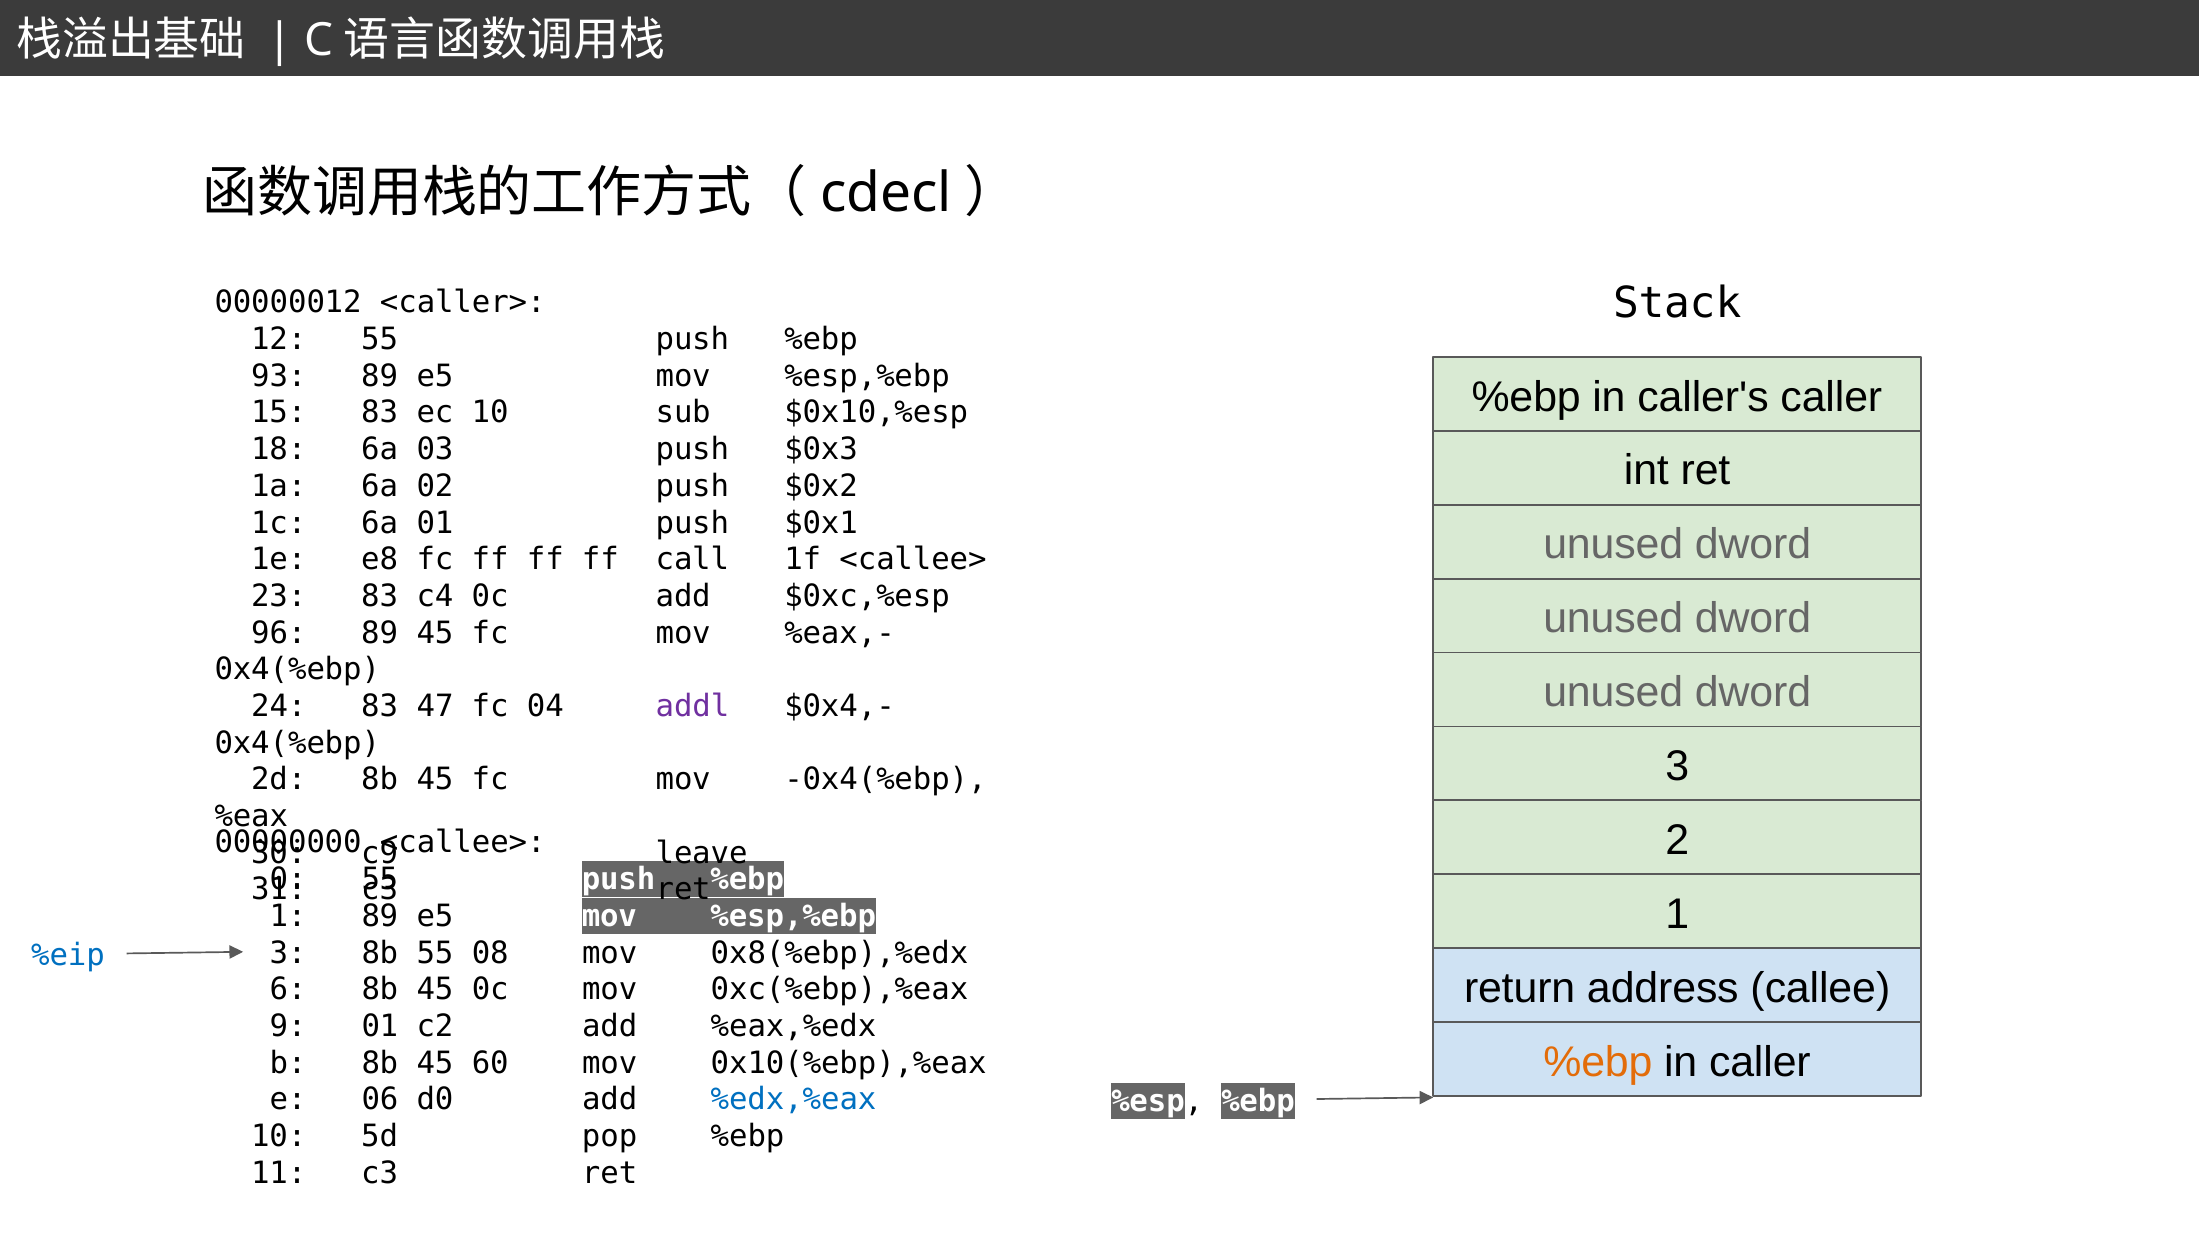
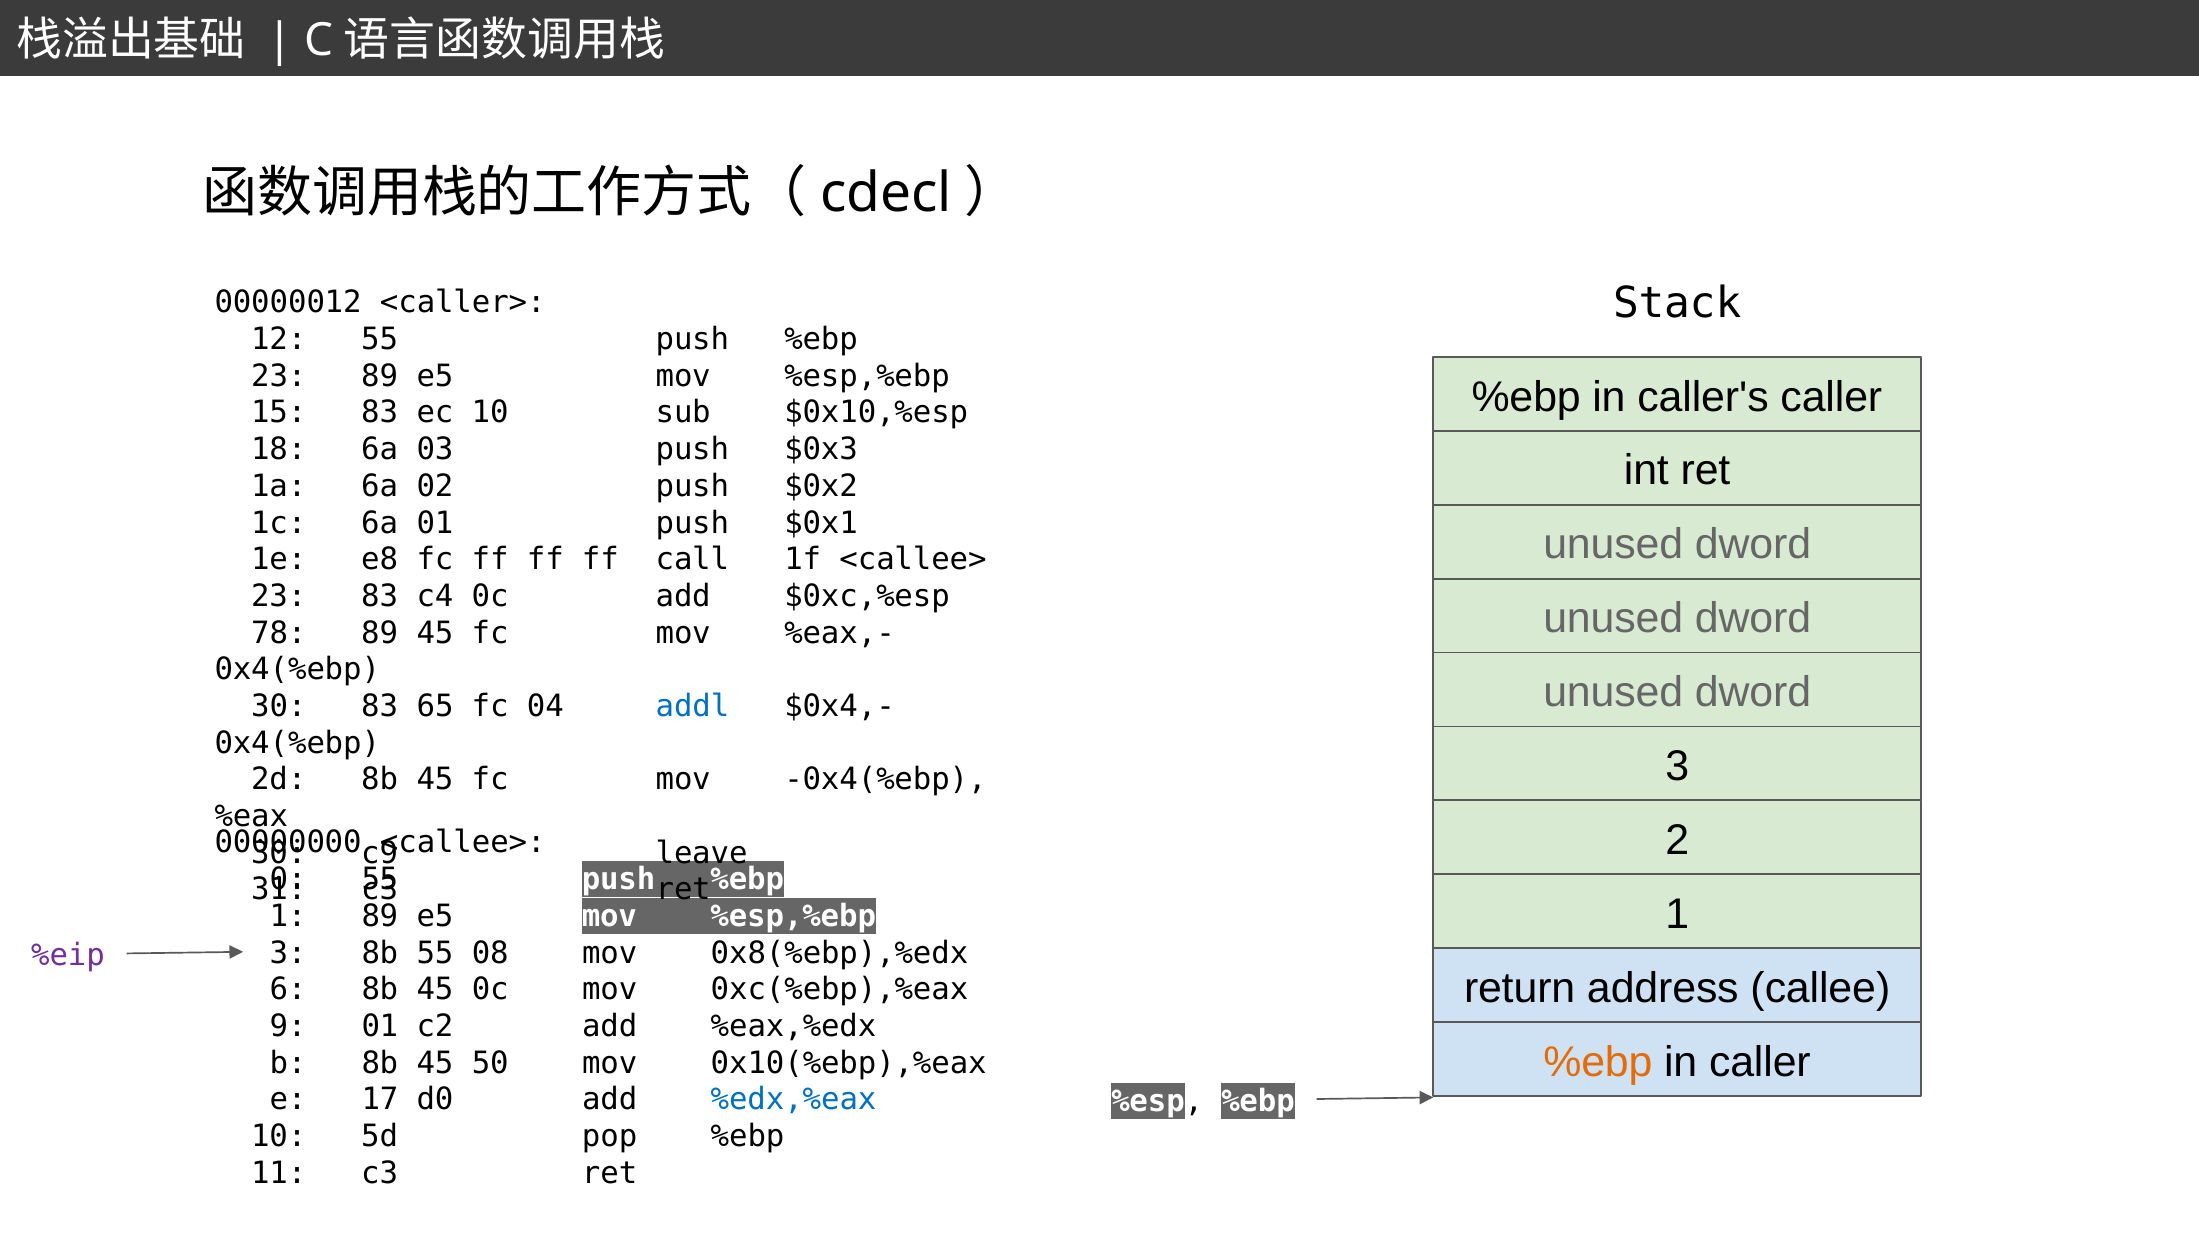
93: 93 -> 23 (279, 376)
96: 96 -> 78 (279, 633)
24: 24 -> 30 (279, 706)
47: 47 -> 65 (435, 706)
addl colour: purple -> blue (692, 706)
%eip colour: blue -> purple (68, 955)
60: 60 -> 50 (490, 1063)
06: 06 -> 17 (380, 1100)
